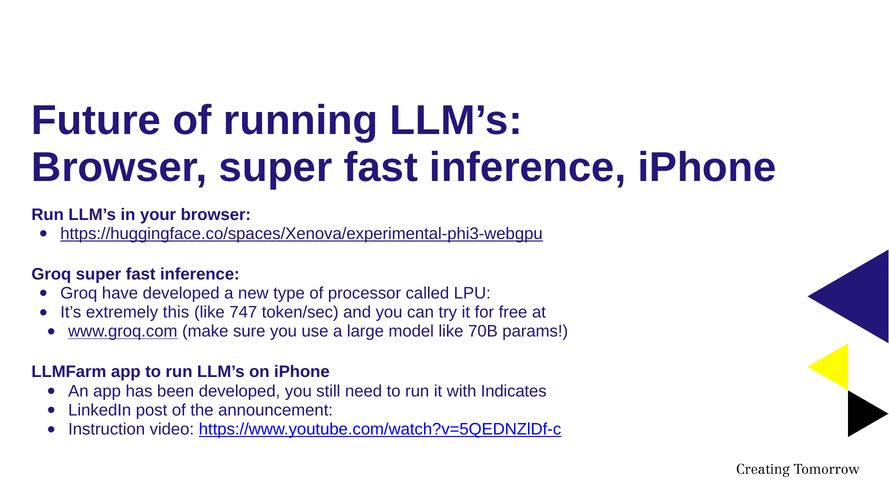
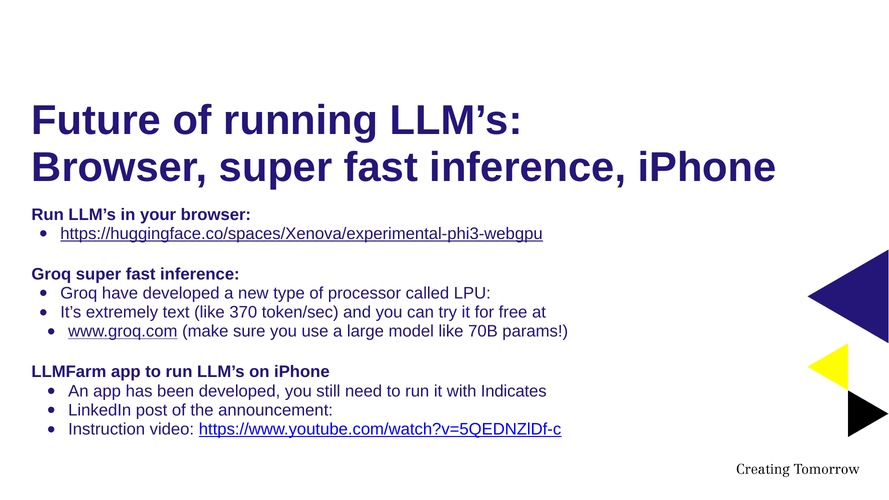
this: this -> text (176, 312)
747: 747 -> 370 (243, 312)
